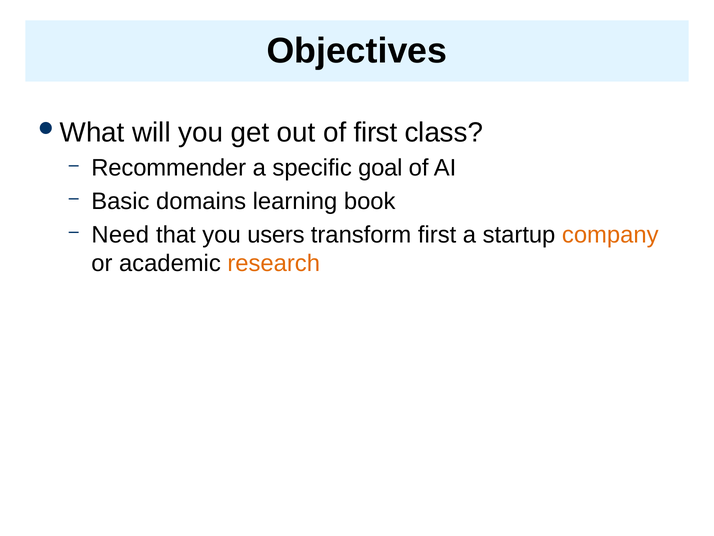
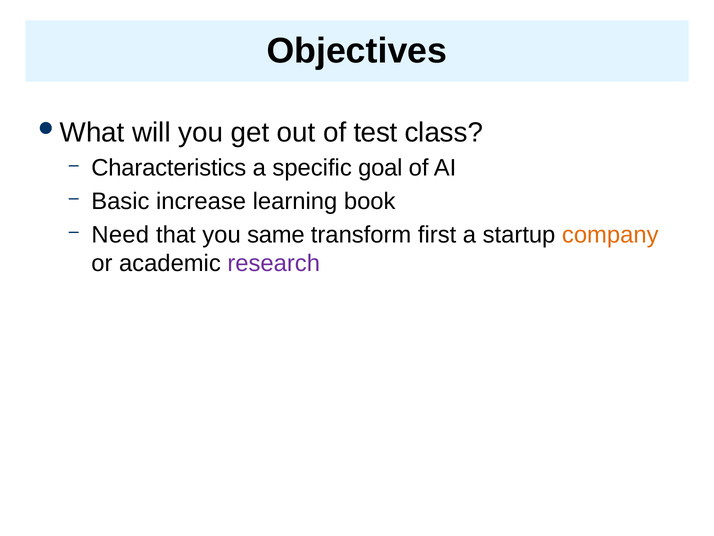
of first: first -> test (376, 133)
Recommender: Recommender -> Characteristics (169, 168)
domains: domains -> increase (201, 201)
users: users -> same (276, 235)
research colour: orange -> purple (274, 263)
